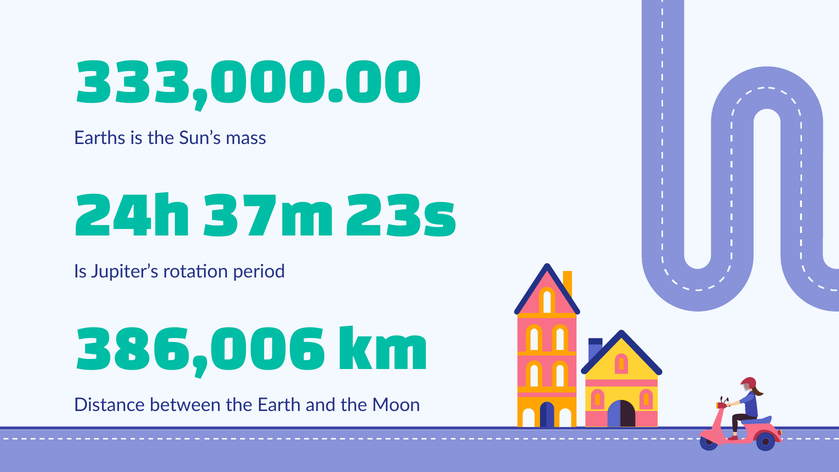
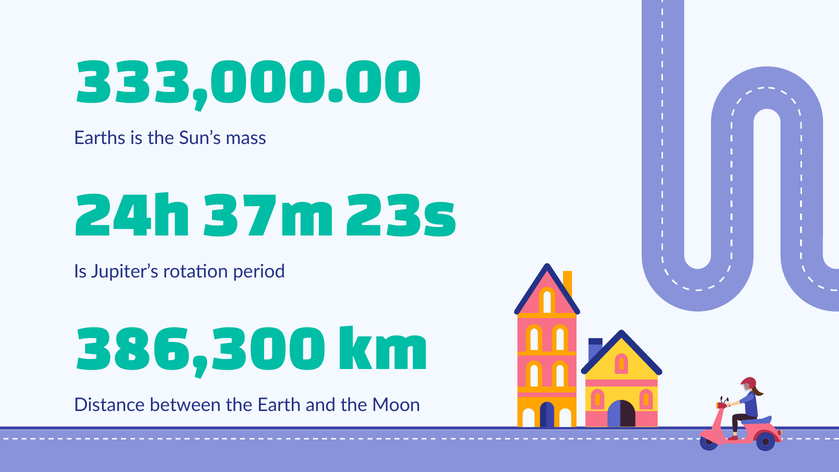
386,006: 386,006 -> 386,300 (200, 348)
